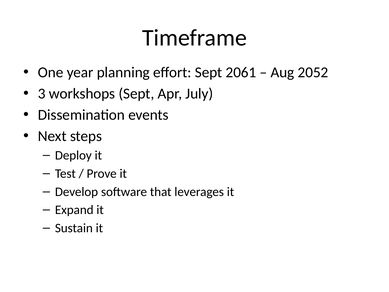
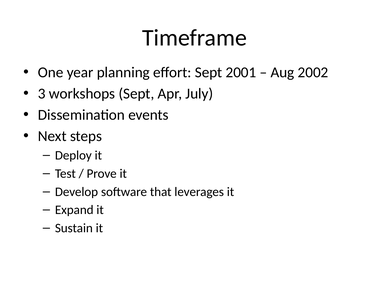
2061: 2061 -> 2001 (241, 72)
2052: 2052 -> 2002 (313, 72)
